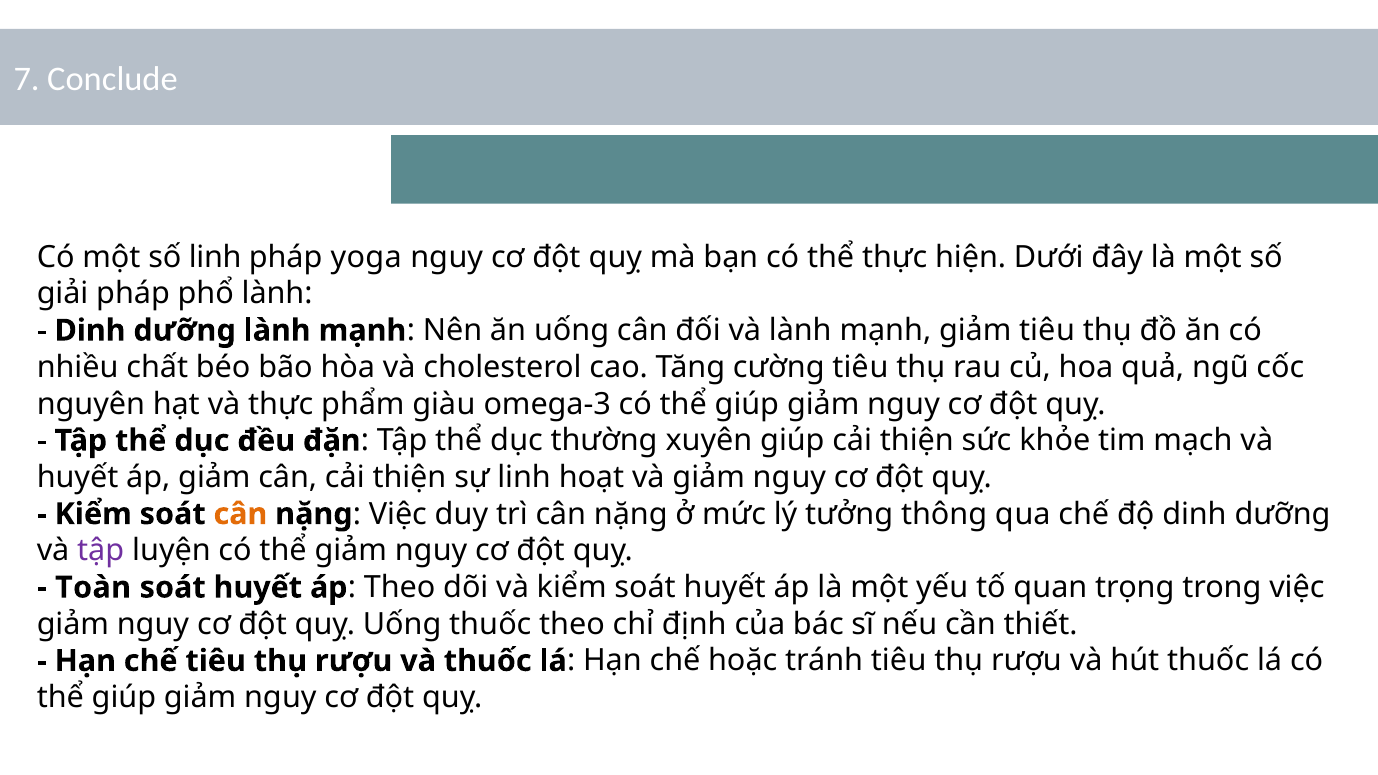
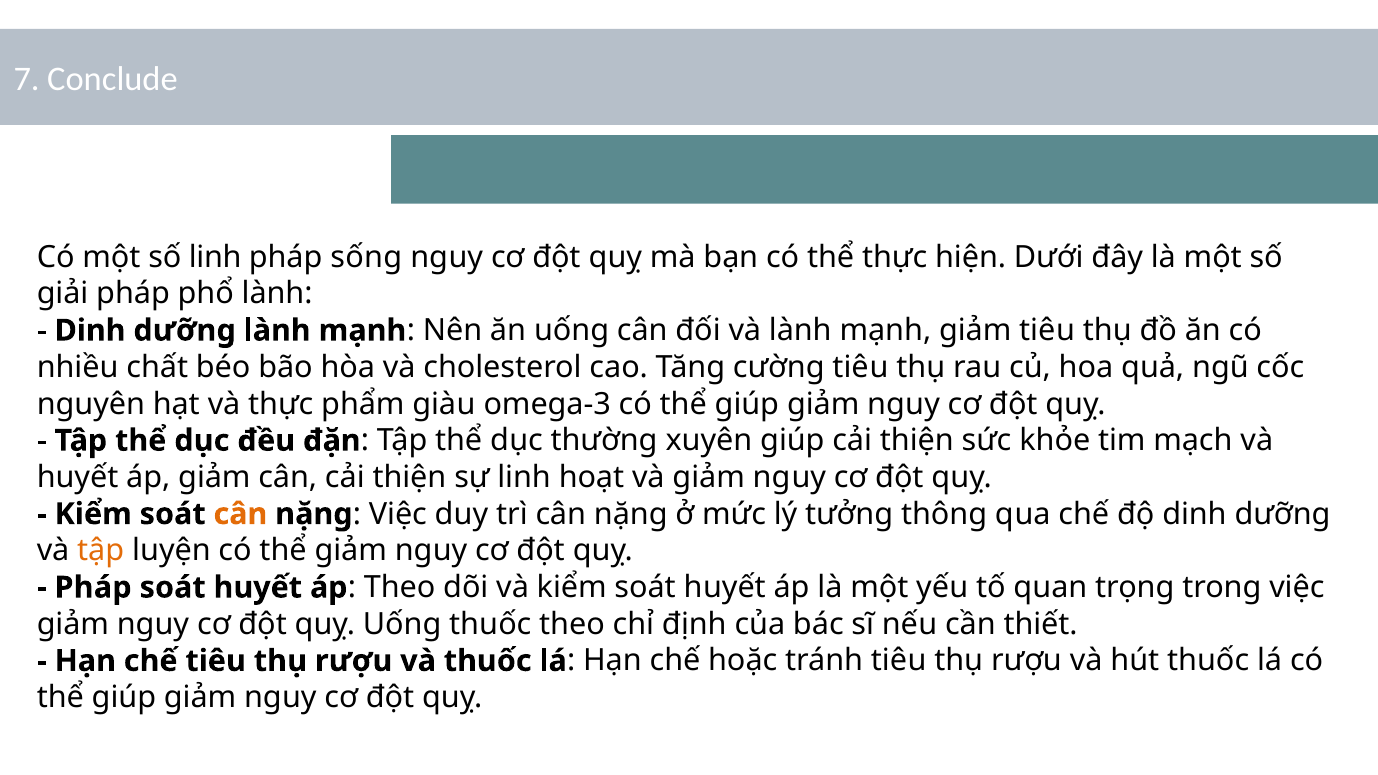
yoga: yoga -> sống (366, 257)
tập colour: purple -> orange (101, 551)
Toàn: Toàn -> Pháp (93, 588)
